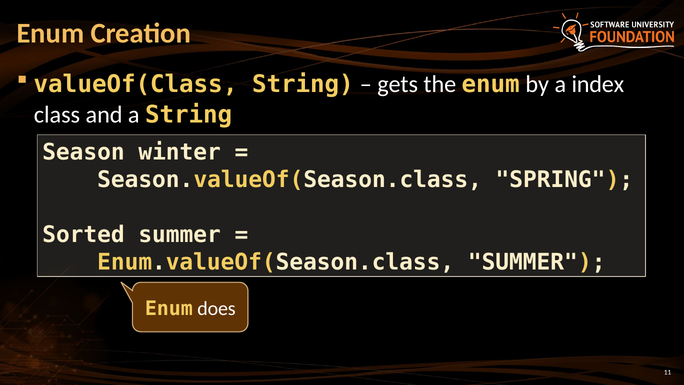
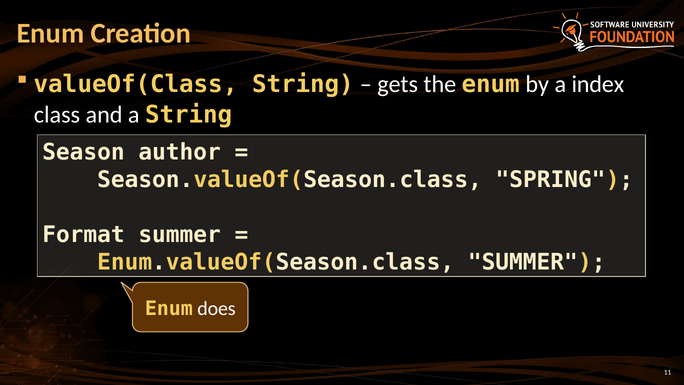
winter: winter -> author (180, 152)
Sorted: Sorted -> Format (83, 235)
